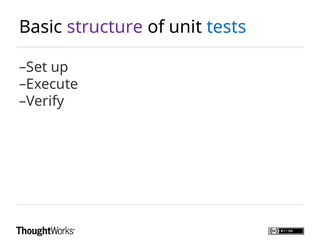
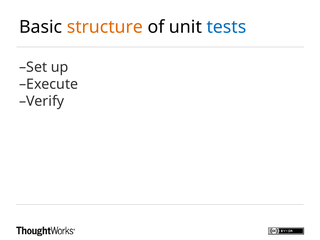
structure colour: purple -> orange (105, 27)
